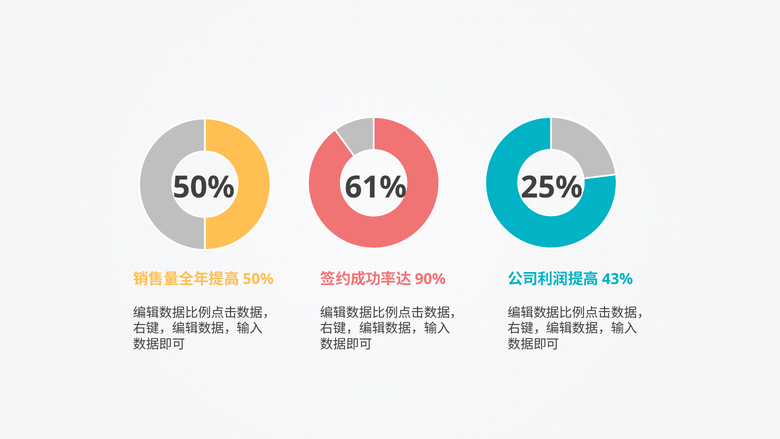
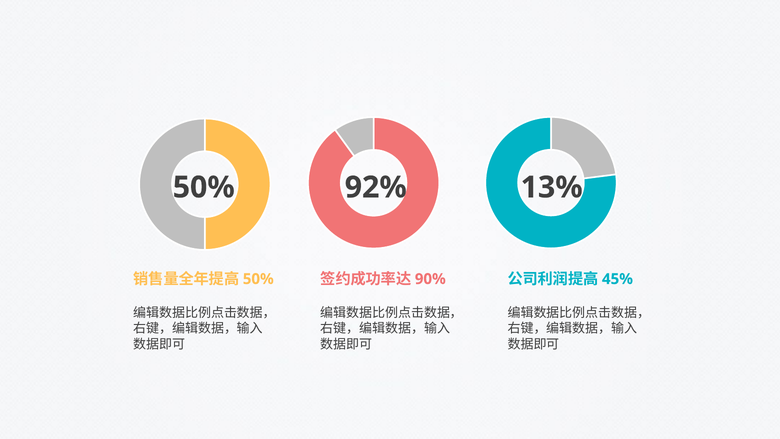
61%: 61% -> 92% (376, 187)
25%: 25% -> 13% (552, 187)
43%: 43% -> 45% (617, 279)
